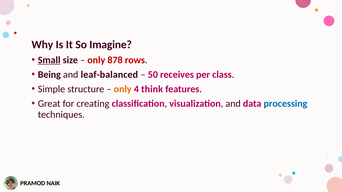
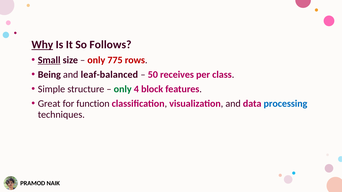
Why underline: none -> present (42, 45)
Imagine: Imagine -> Follows (110, 45)
878: 878 -> 775 (115, 60)
only colour: orange -> green (123, 89)
think: think -> block (152, 89)
creating: creating -> function (93, 104)
